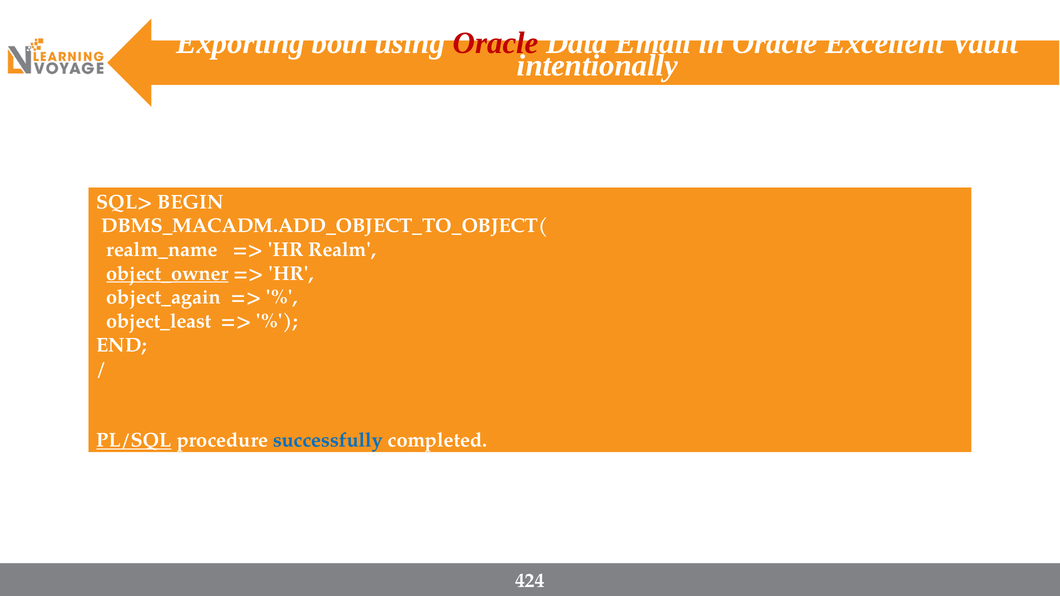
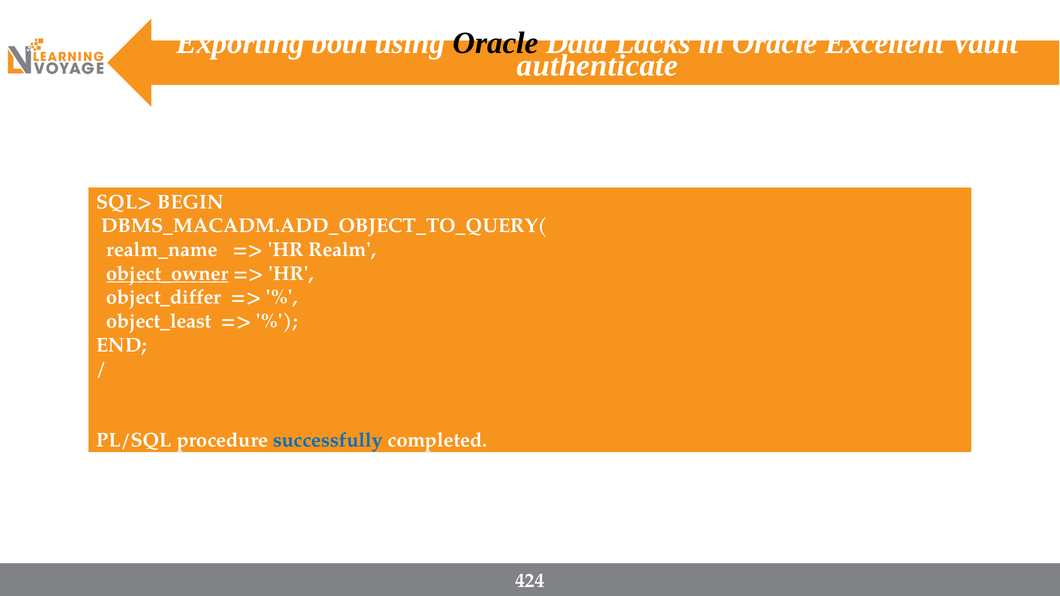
Oracle colour: red -> black (496, 43)
Email: Email -> Lacks (653, 43)
intentionally: intentionally -> authenticate (597, 66)
DBMS_MACADM.ADD_OBJECT_TO_OBJECT(: DBMS_MACADM.ADD_OBJECT_TO_OBJECT( -> DBMS_MACADM.ADD_OBJECT_TO_QUERY( (324, 226)
object_again: object_again -> object_differ (164, 298)
PL/SQL underline: present -> none (134, 441)
